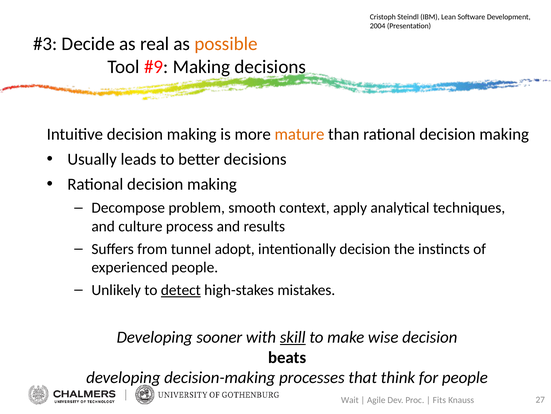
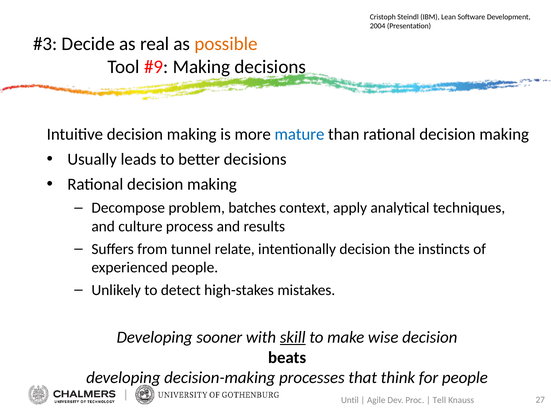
mature colour: orange -> blue (299, 134)
smooth: smooth -> batches (252, 208)
adopt: adopt -> relate (235, 249)
detect underline: present -> none (181, 290)
Wait: Wait -> Until (350, 399)
Fits: Fits -> Tell (439, 399)
